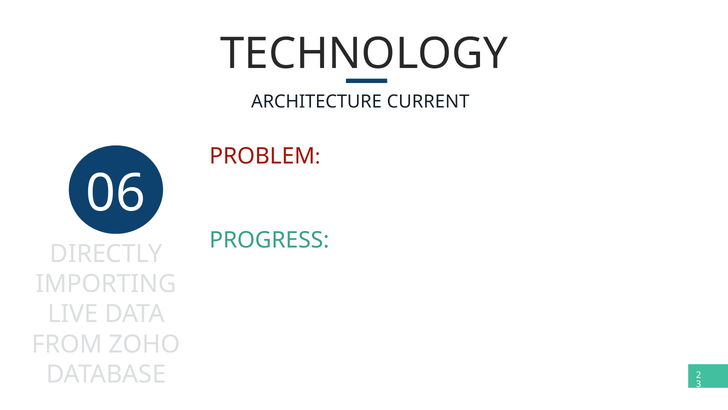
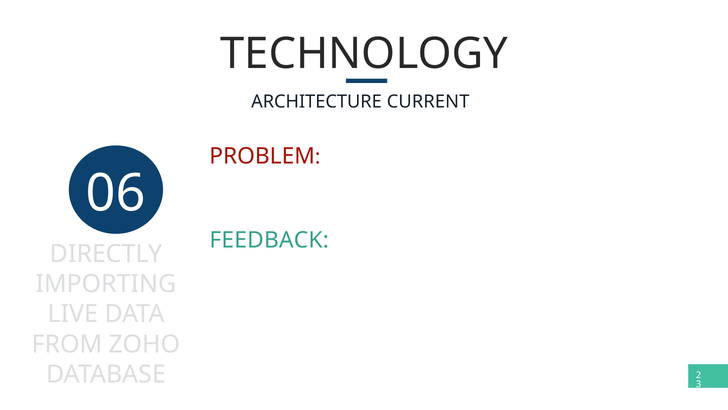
PROGRESS: PROGRESS -> FEEDBACK (269, 240)
